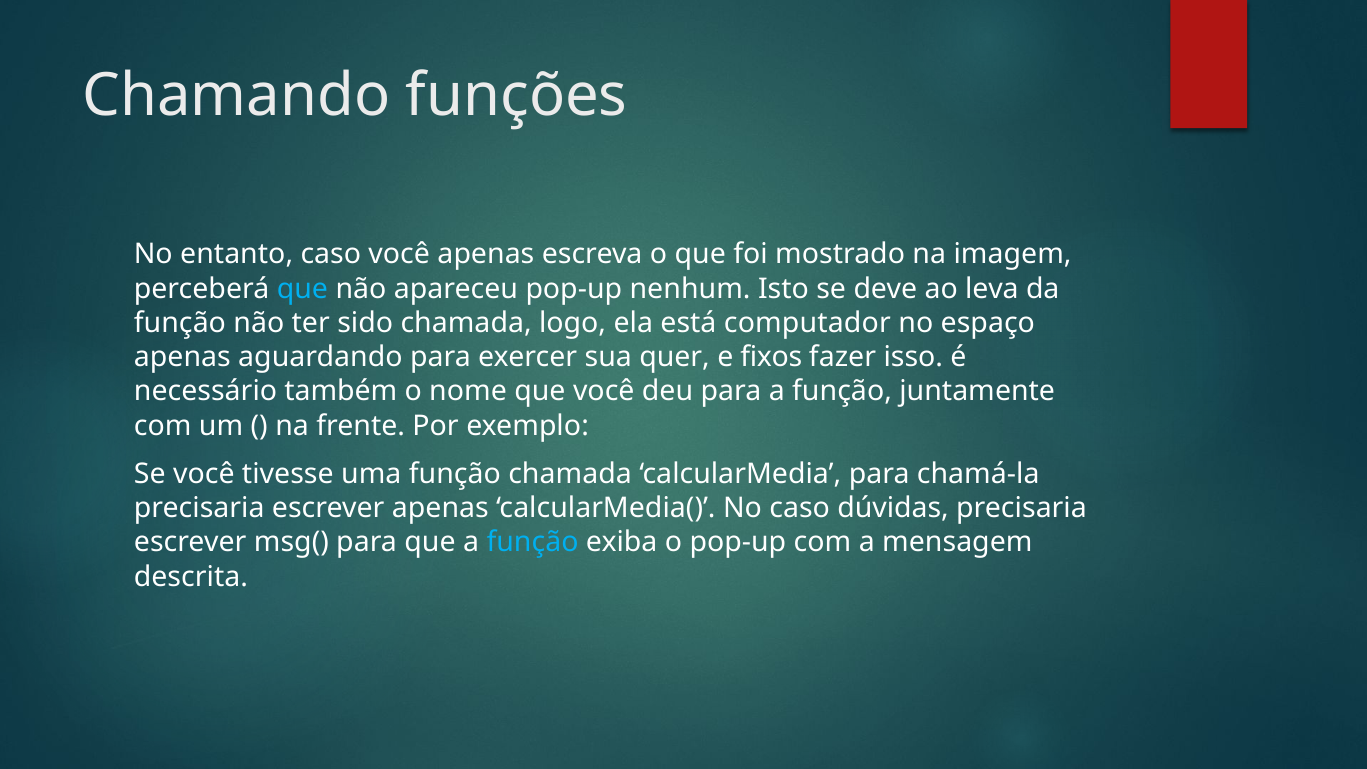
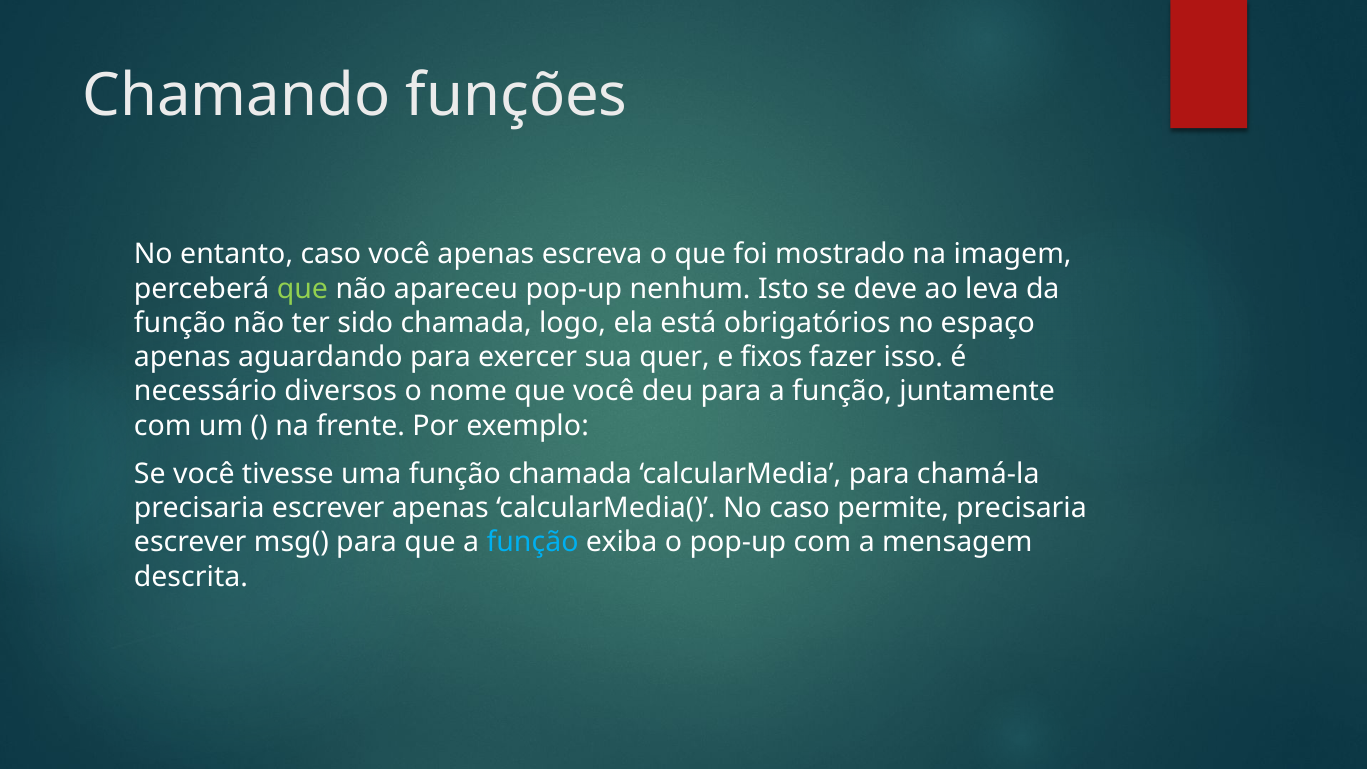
que colour: light blue -> light green (302, 289)
computador: computador -> obrigatórios (807, 323)
também: também -> diversos (341, 391)
dúvidas: dúvidas -> permite (893, 508)
